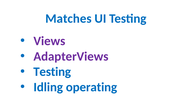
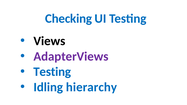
Matches: Matches -> Checking (69, 19)
Views colour: purple -> black (49, 41)
operating: operating -> hierarchy (92, 87)
